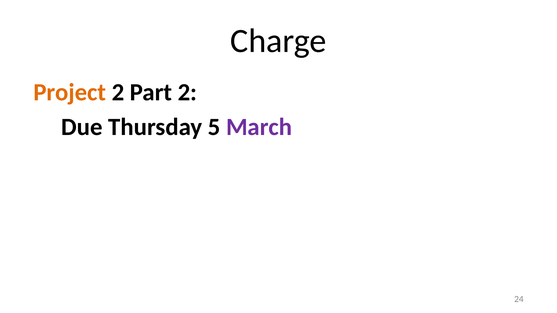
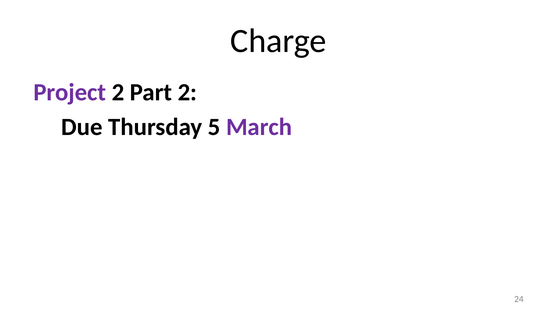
Project colour: orange -> purple (70, 93)
